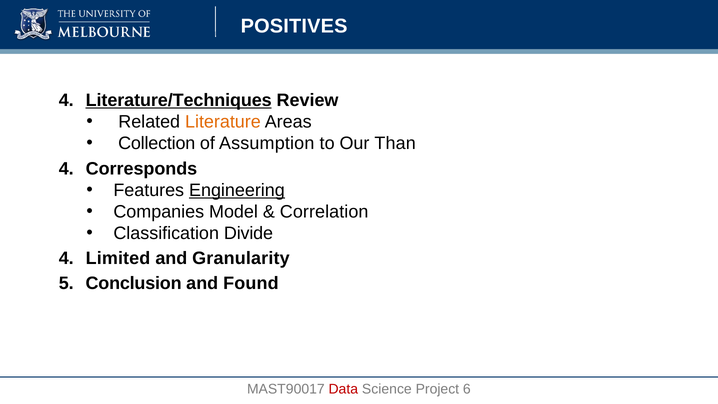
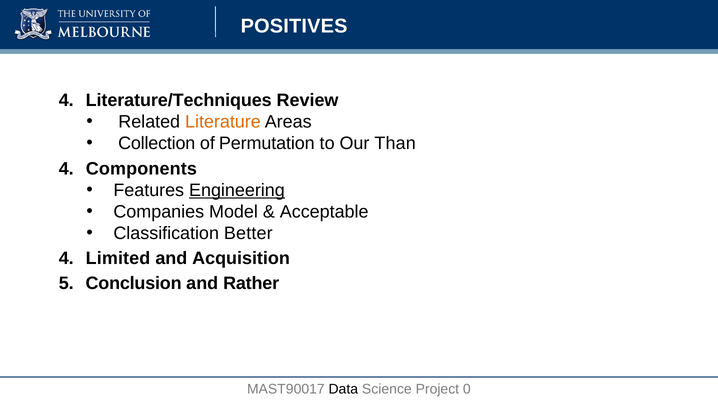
Literature/Techniques underline: present -> none (179, 100)
Assumption: Assumption -> Permutation (267, 143)
Corresponds: Corresponds -> Components (141, 169)
Correlation: Correlation -> Acceptable (324, 212)
Divide: Divide -> Better (248, 233)
Granularity: Granularity -> Acquisition (241, 258)
Found: Found -> Rather (251, 283)
Data colour: red -> black (343, 389)
6: 6 -> 0 (467, 389)
